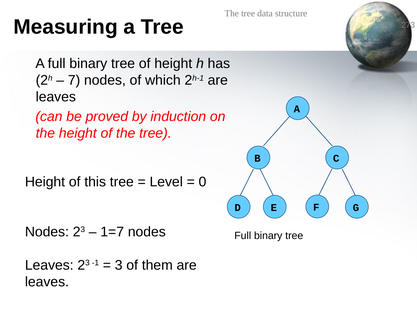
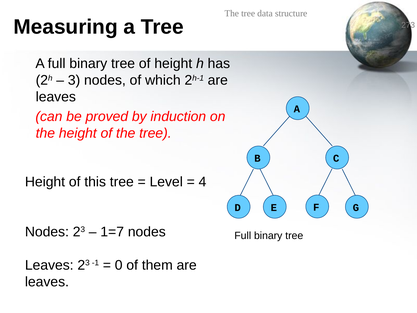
7: 7 -> 3 (74, 80)
0: 0 -> 4 (203, 182)
3: 3 -> 0 (119, 265)
